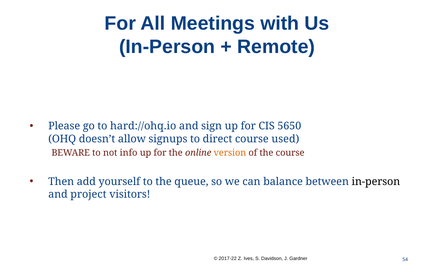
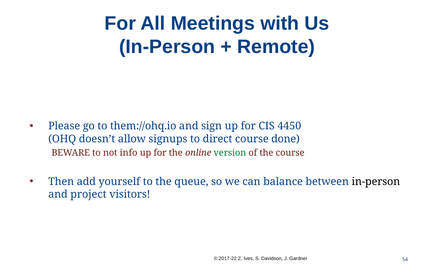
hard://ohq.io: hard://ohq.io -> them://ohq.io (143, 126)
5650: 5650 -> 4450 (289, 126)
used: used -> done (286, 139)
version colour: orange -> green (230, 153)
